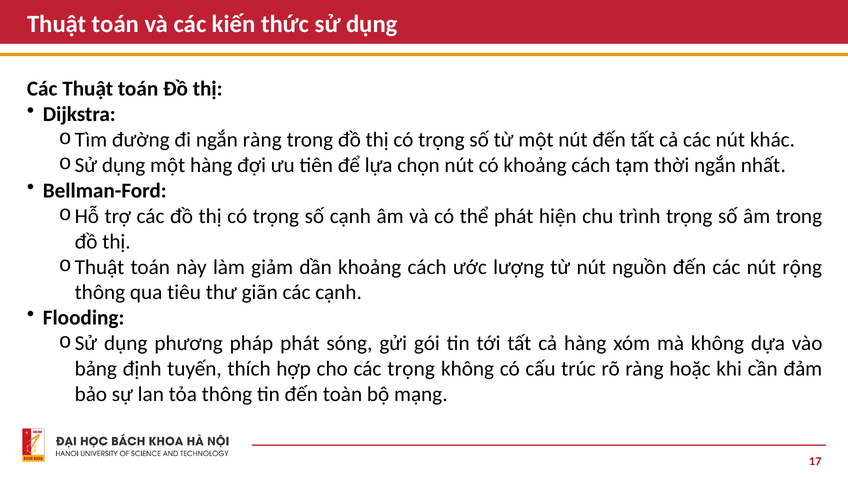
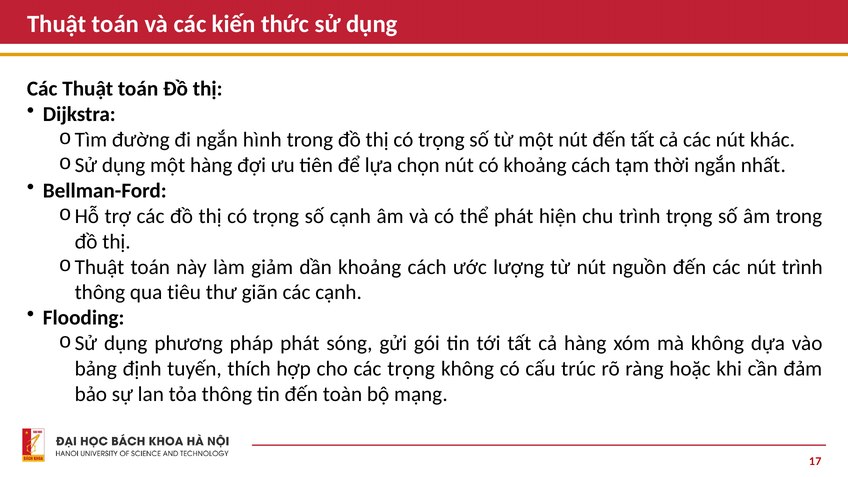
ngắn ràng: ràng -> hình (262, 140)
nút rộng: rộng -> trình (802, 267)
